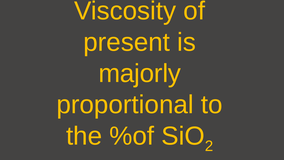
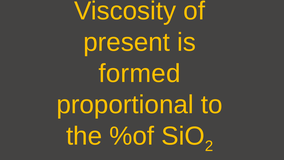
majorly: majorly -> formed (139, 73)
